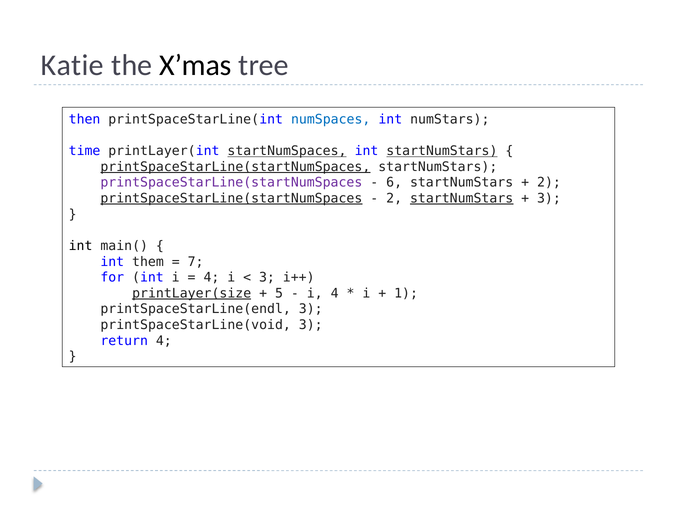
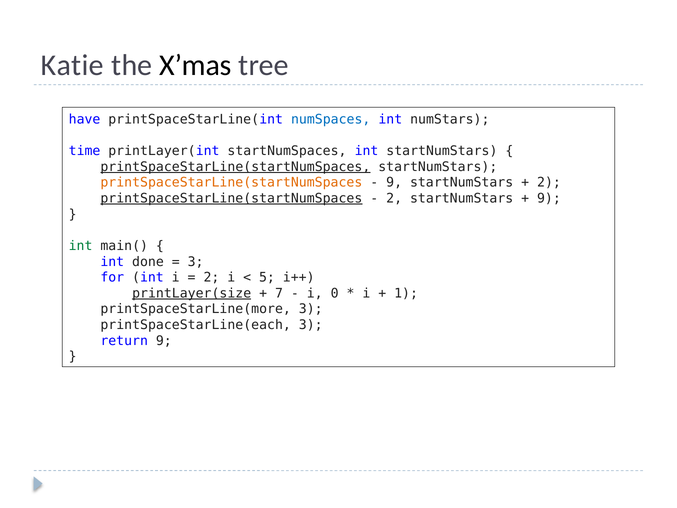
then: then -> have (85, 119)
startNumSpaces underline: present -> none (287, 151)
startNumStars underline: present -> none (442, 151)
printSpaceStarLine(startNumSpaces colour: purple -> orange (231, 183)
6: 6 -> 9 (394, 183)
startNumStars underline: present -> none (462, 198)
3: 3 -> 9 (549, 198)
int colour: black -> green (81, 246)
them: them -> done (148, 262)
7: 7 -> 3 (196, 262)
4: 4 -> 2 (211, 277)
3: 3 -> 5 (267, 277)
5: 5 -> 7 (279, 293)
i 4: 4 -> 0 (335, 293)
printSpaceStarLine(endl: printSpaceStarLine(endl -> printSpaceStarLine(more (196, 309)
printSpaceStarLine(void: printSpaceStarLine(void -> printSpaceStarLine(each (196, 325)
return 4: 4 -> 9 (164, 341)
